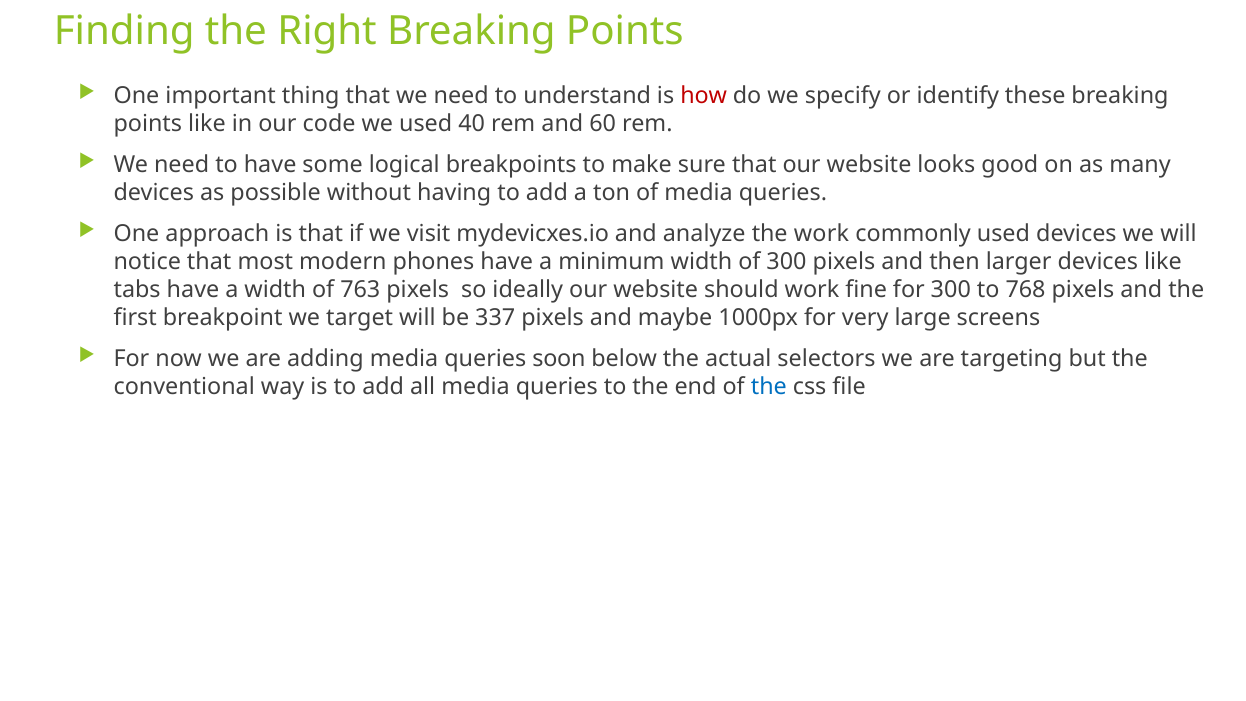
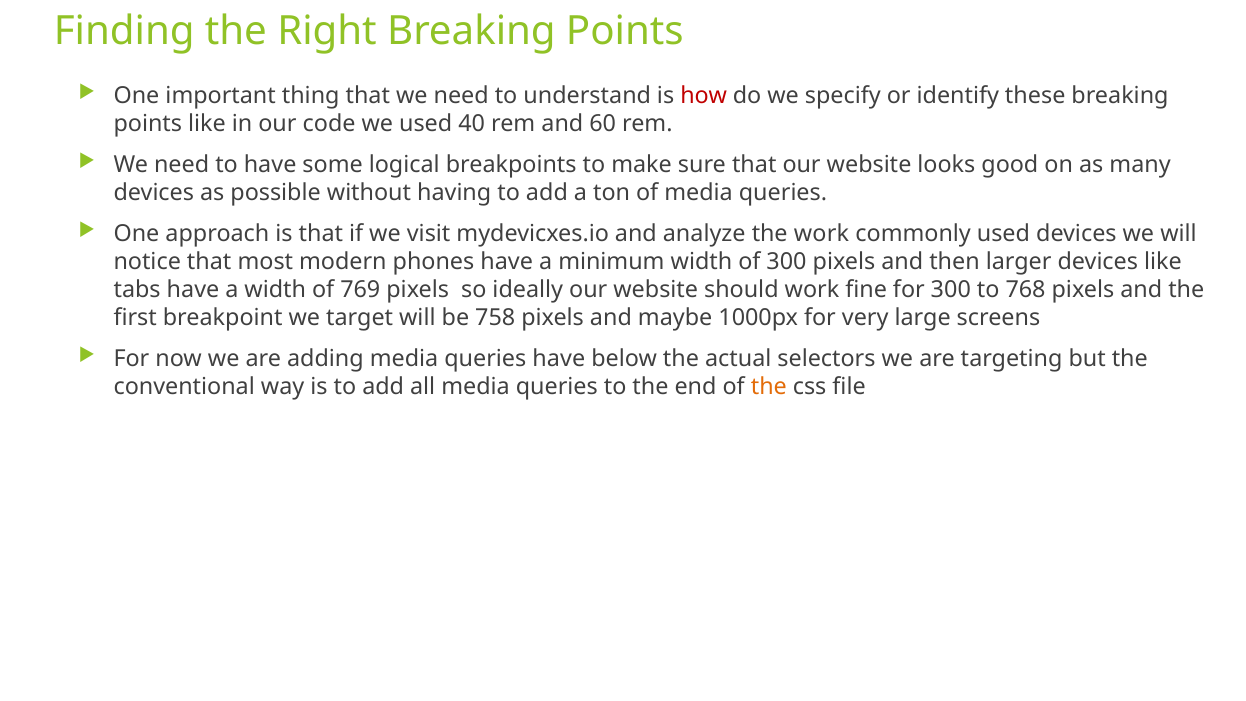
763: 763 -> 769 (360, 290)
337: 337 -> 758 (495, 318)
queries soon: soon -> have (559, 359)
the colour: blue -> orange (769, 387)
